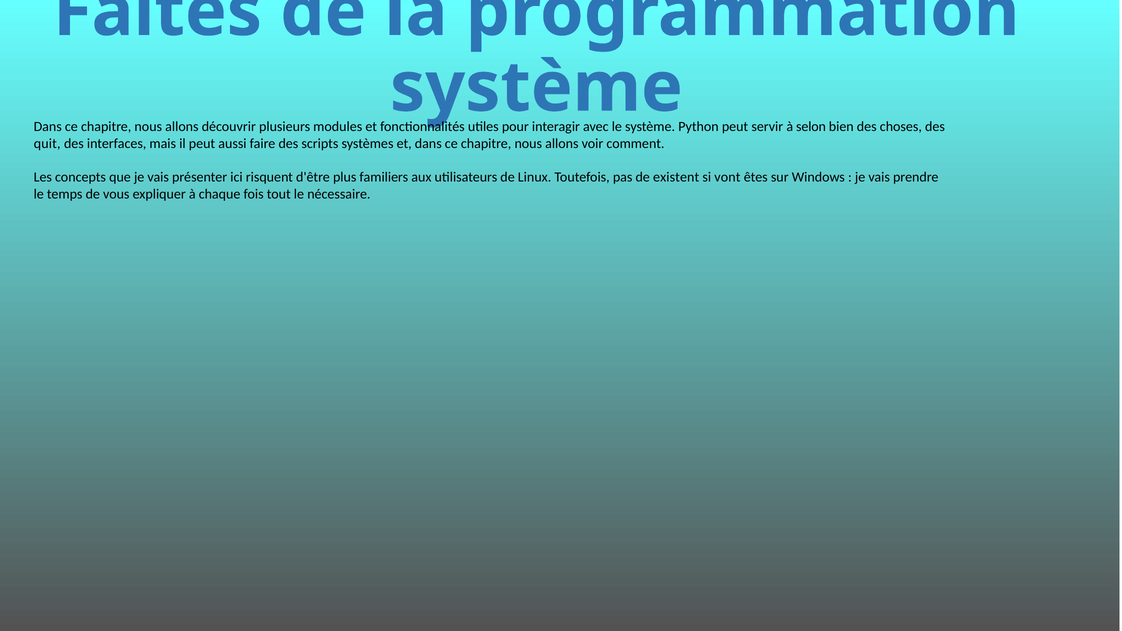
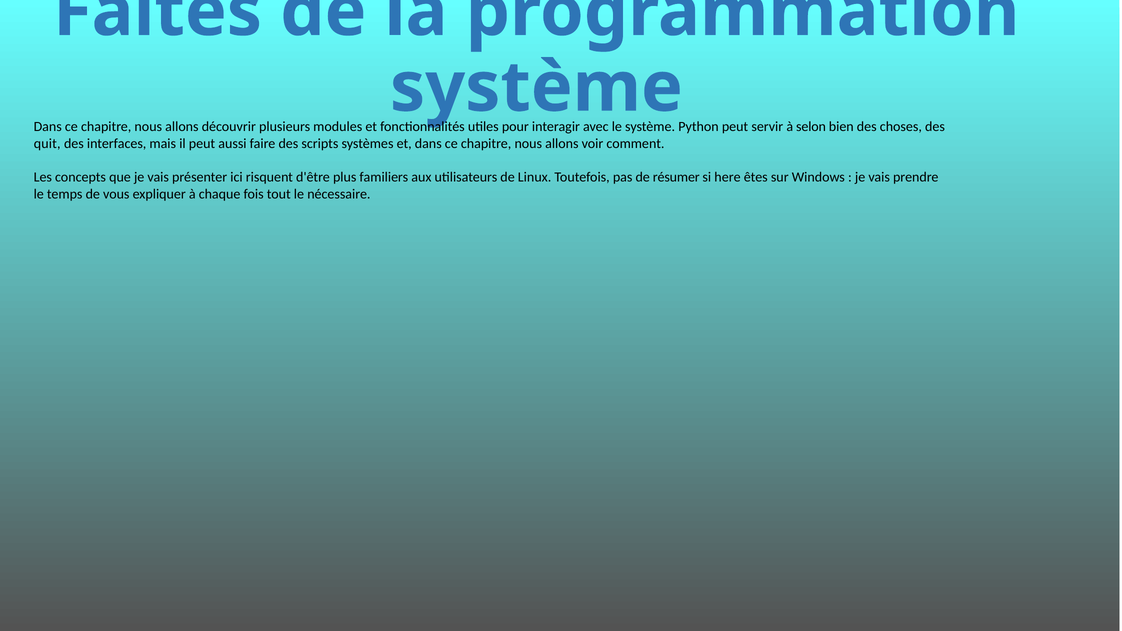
existent: existent -> résumer (676, 177)
vont: vont -> here (727, 177)
